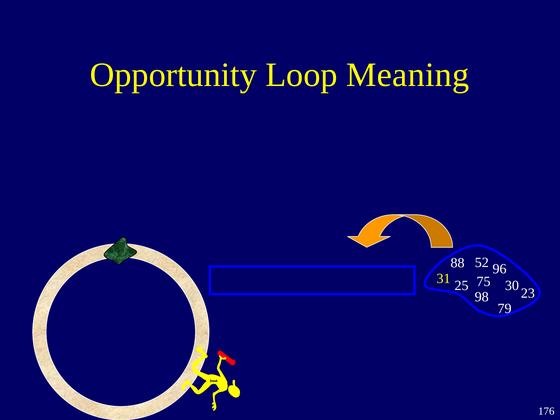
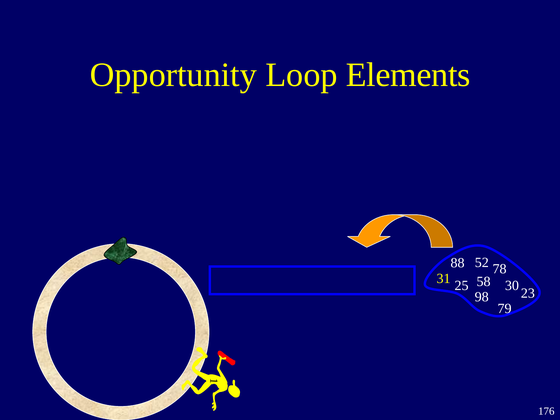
Meaning: Meaning -> Elements (408, 75)
96: 96 -> 78 (500, 269)
75: 75 -> 58 (484, 282)
